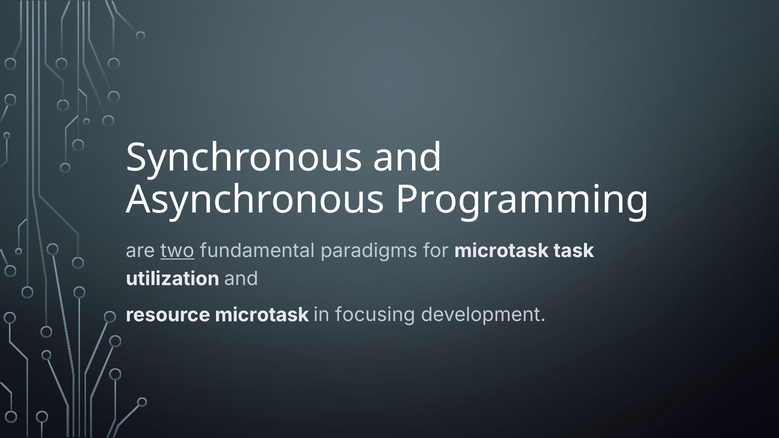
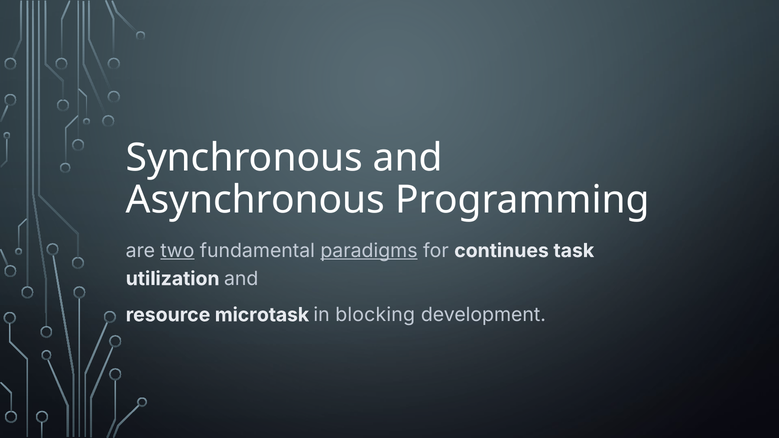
paradigms underline: none -> present (369, 251)
for microtask: microtask -> continues (502, 251)
focusing: focusing -> blocking (375, 315)
